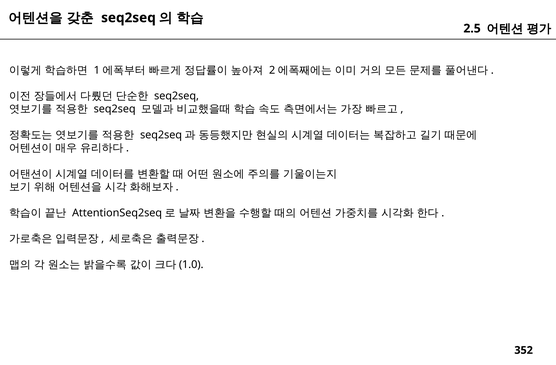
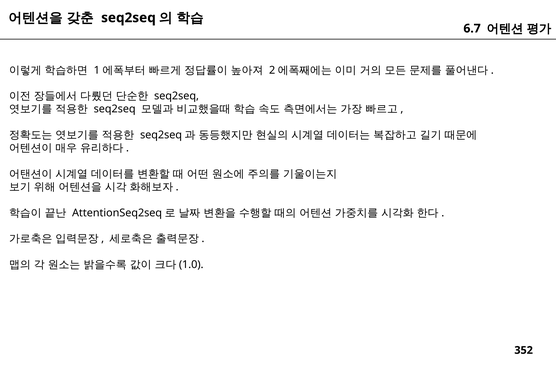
2.5: 2.5 -> 6.7 (472, 28)
